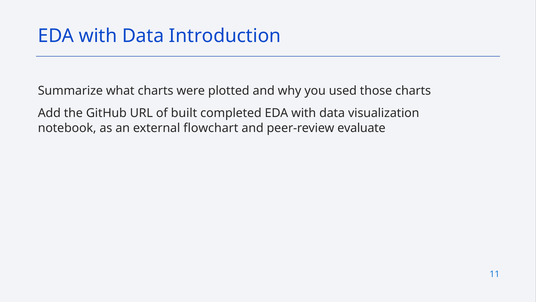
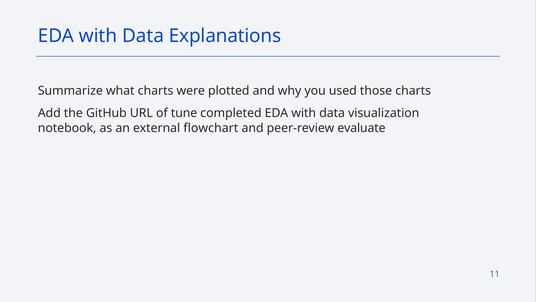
Introduction: Introduction -> Explanations (225, 36)
built: built -> tune (184, 113)
